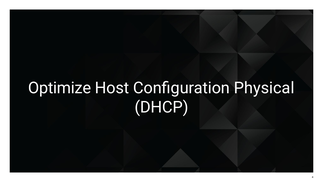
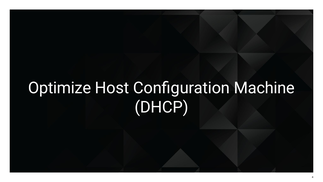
Physical: Physical -> Machine (264, 88)
